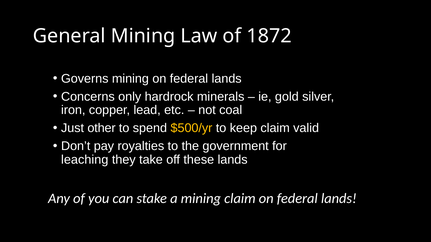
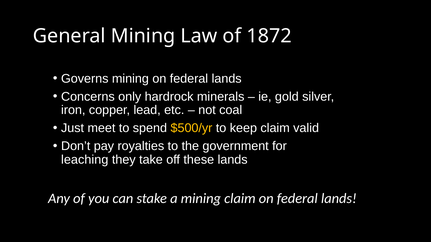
other: other -> meet (101, 128)
